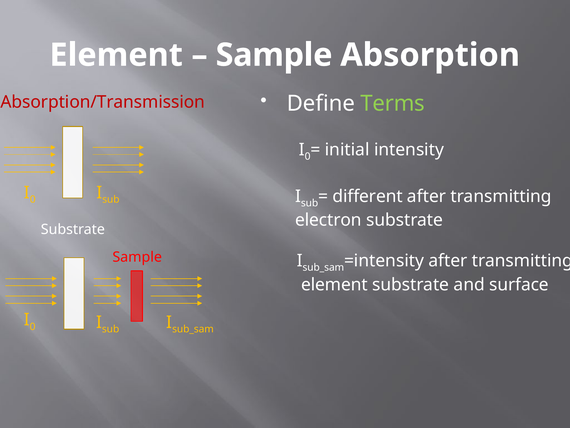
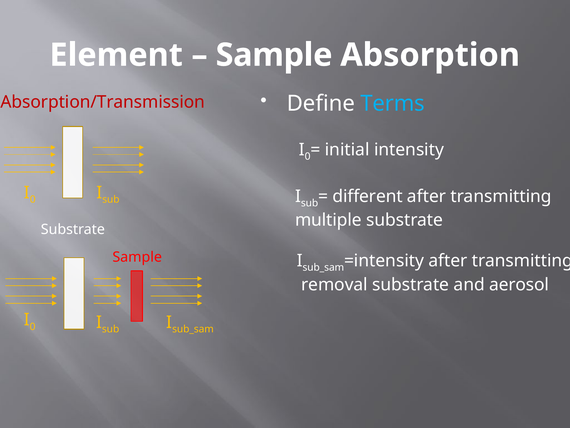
Terms colour: light green -> light blue (393, 103)
electron: electron -> multiple (328, 220)
element: element -> removal (334, 284)
surface: surface -> aerosol (519, 284)
